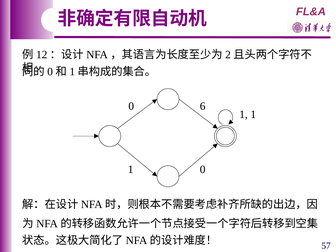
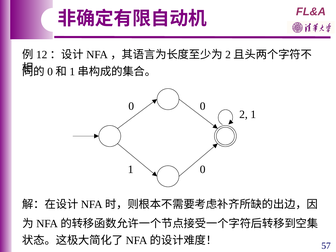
0 6: 6 -> 0 (203, 106)
1: 1 -> 2 (243, 115)
